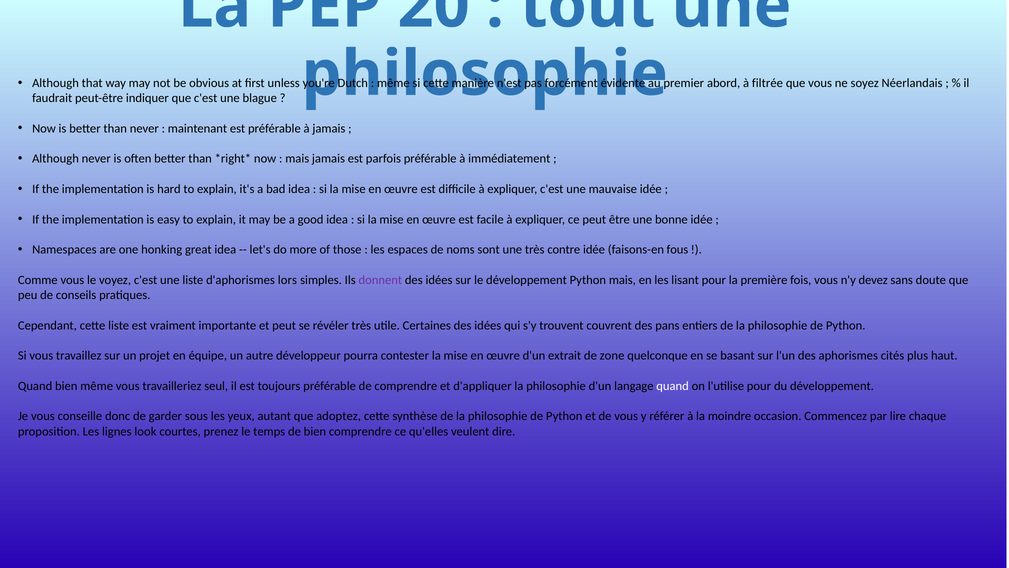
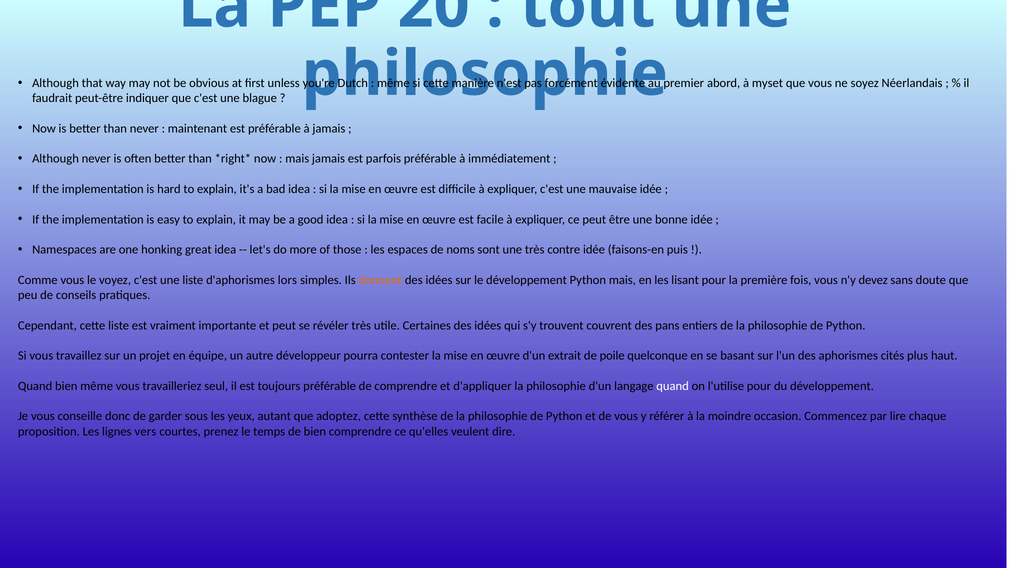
filtrée: filtrée -> myset (767, 83)
fous: fous -> puis (677, 249)
donnent colour: purple -> orange (380, 280)
zone: zone -> poile (612, 355)
look: look -> vers (145, 431)
